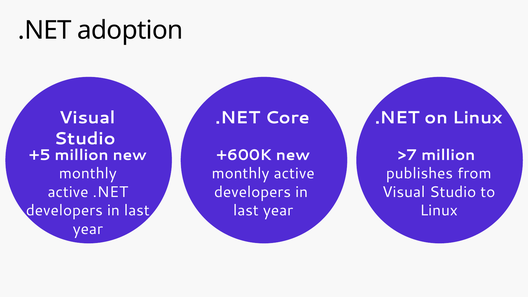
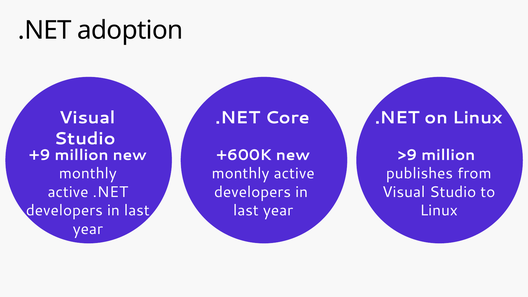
+5: +5 -> +9 (40, 155)
>7: >7 -> >9 (408, 155)
